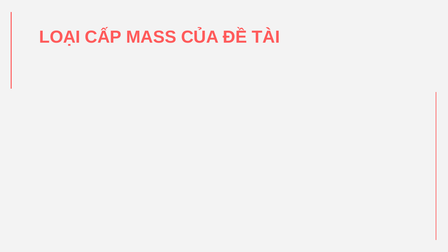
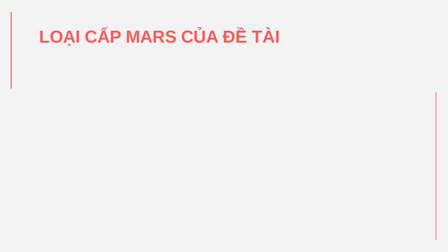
MASS: MASS -> MARS (151, 37)
